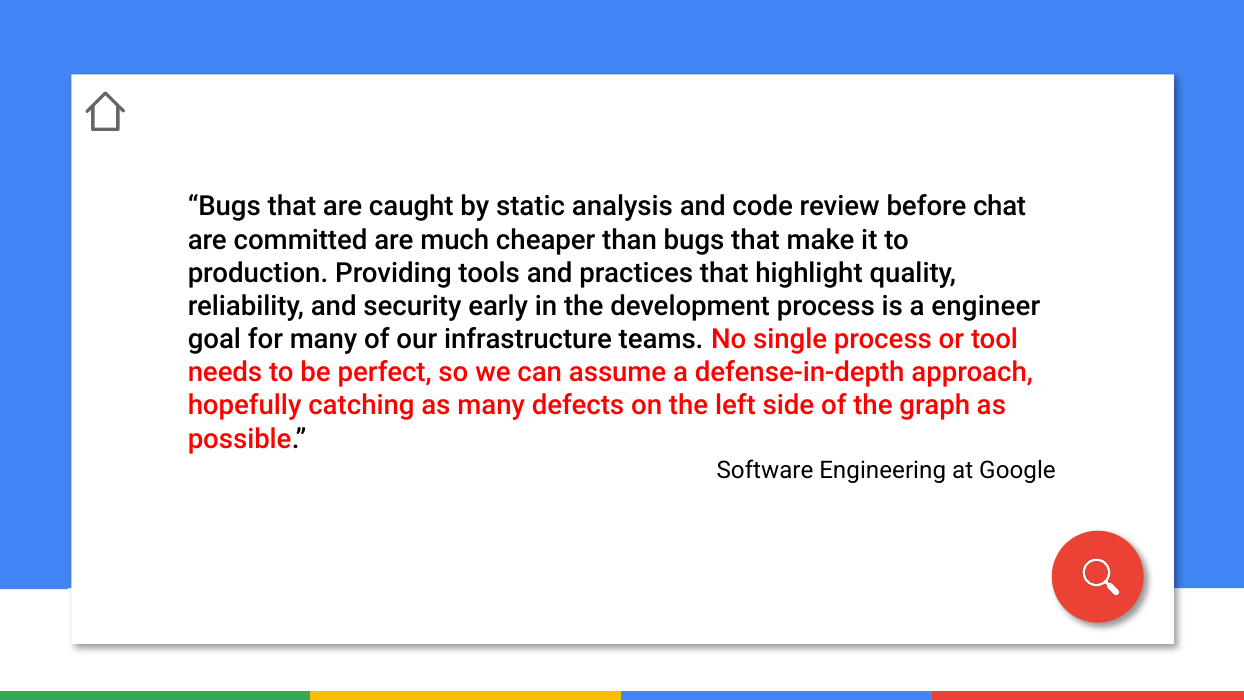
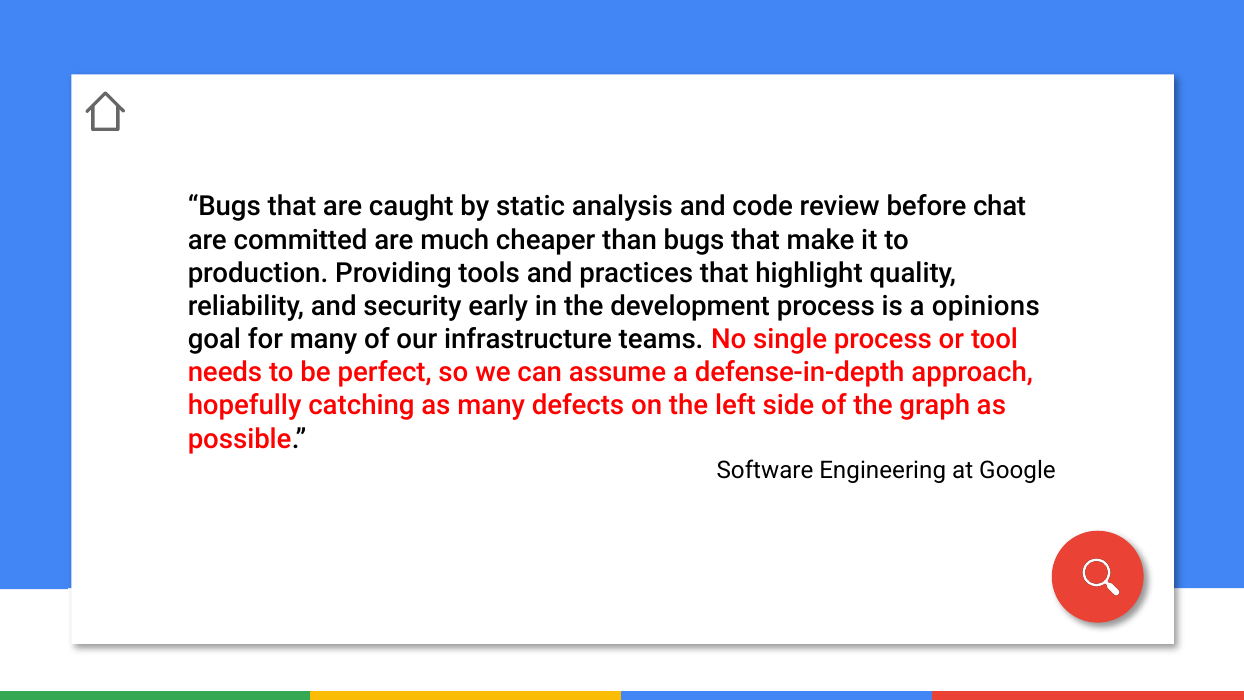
engineer: engineer -> opinions (986, 306)
